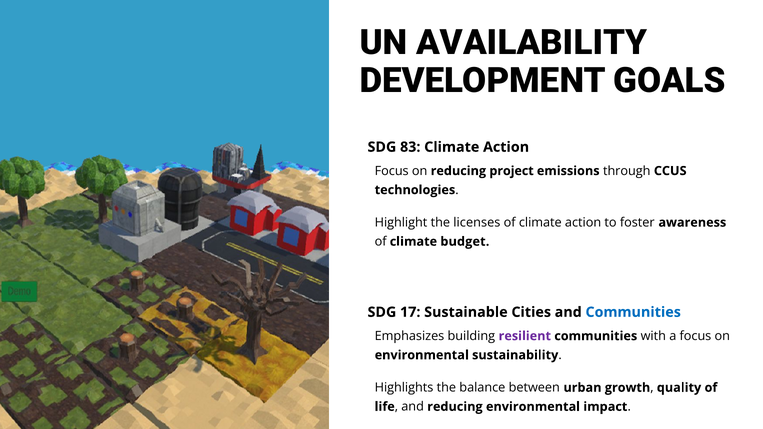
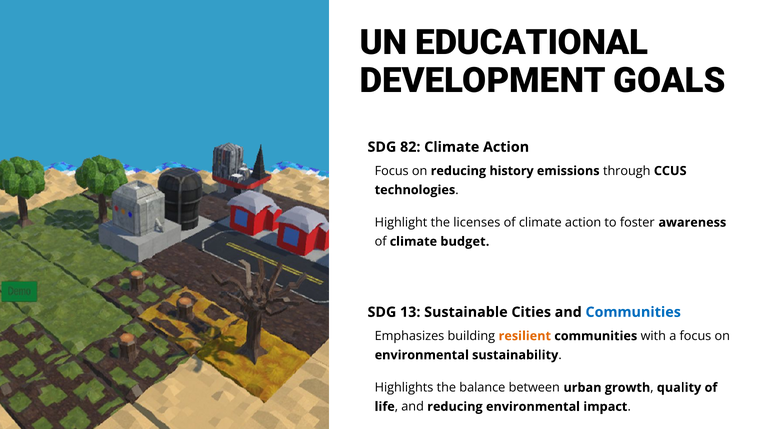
AVAILABILITY: AVAILABILITY -> EDUCATIONAL (532, 43)
83: 83 -> 82 (410, 147)
project: project -> history (512, 171)
17: 17 -> 13 (410, 312)
resilient colour: purple -> orange (525, 336)
